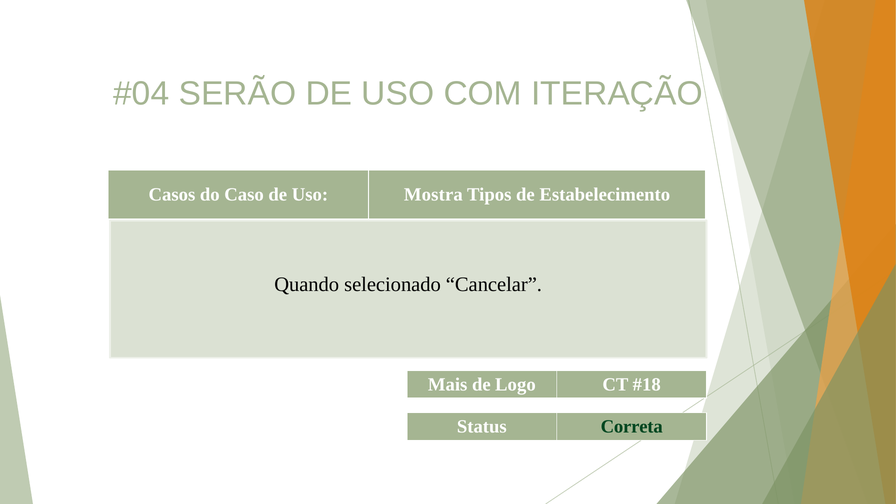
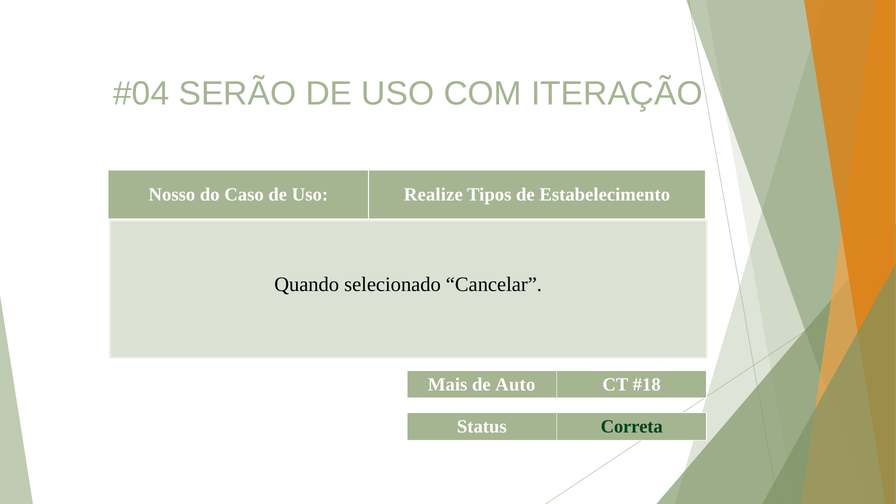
Casos: Casos -> Nosso (172, 194)
Mostra: Mostra -> Realize (433, 194)
Logo: Logo -> Auto (515, 384)
